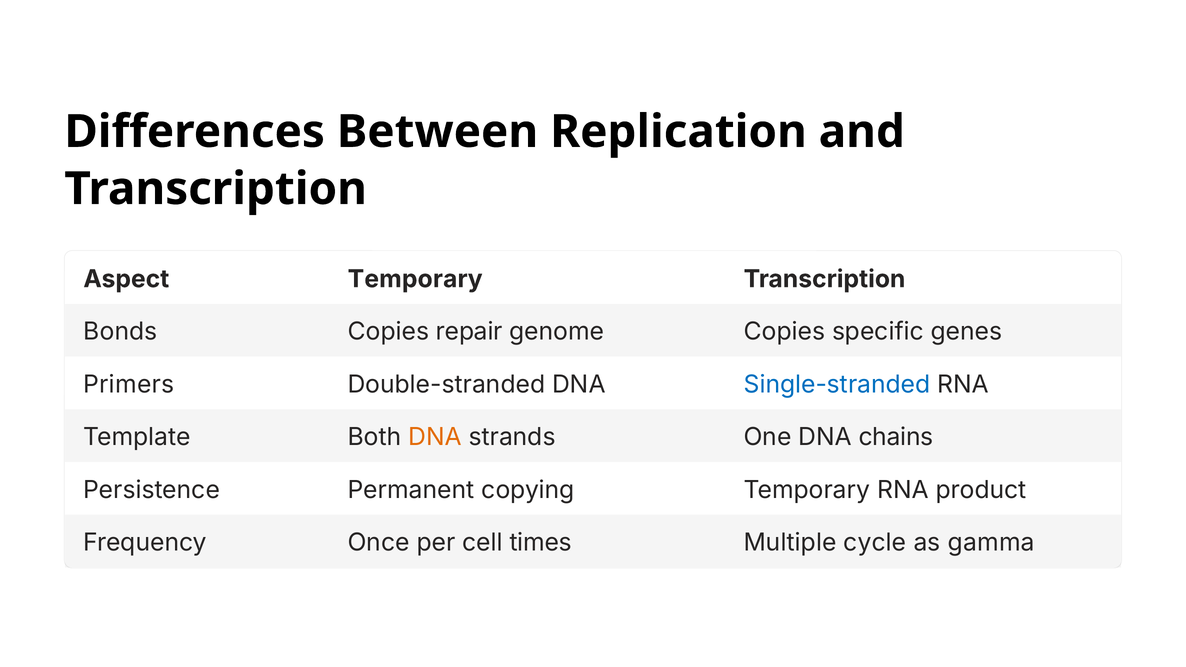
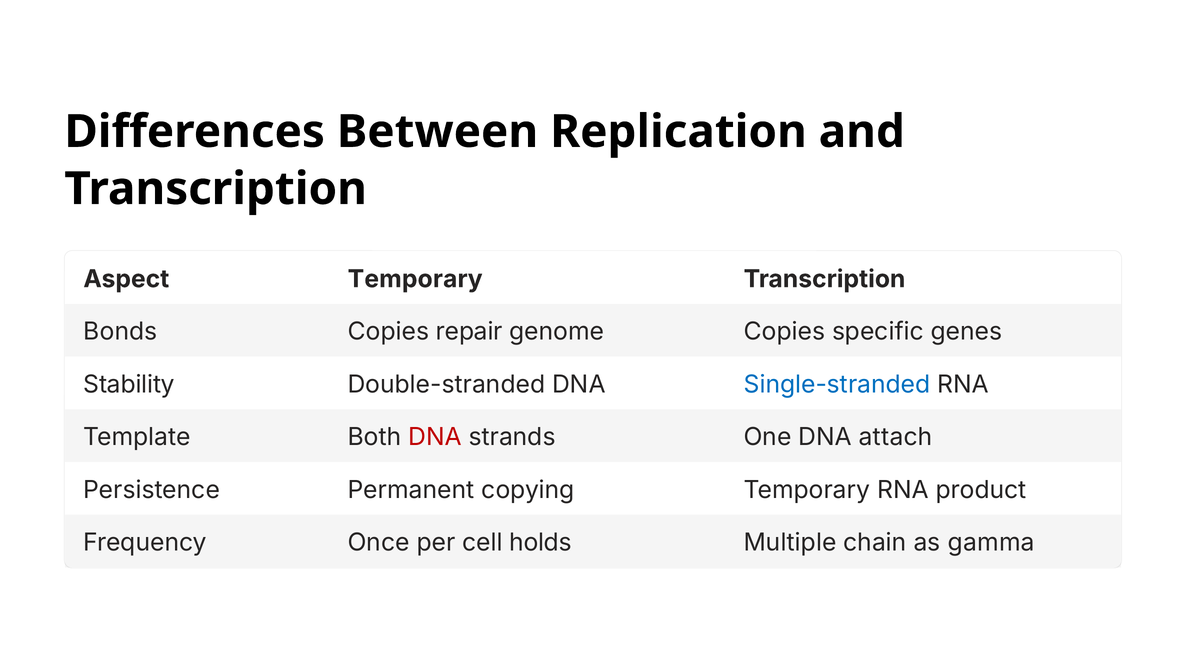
Primers: Primers -> Stability (129, 385)
DNA colour: orange -> red (435, 437)
chains: chains -> attach (896, 437)
times: times -> holds (541, 543)
cycle: cycle -> chain (875, 543)
